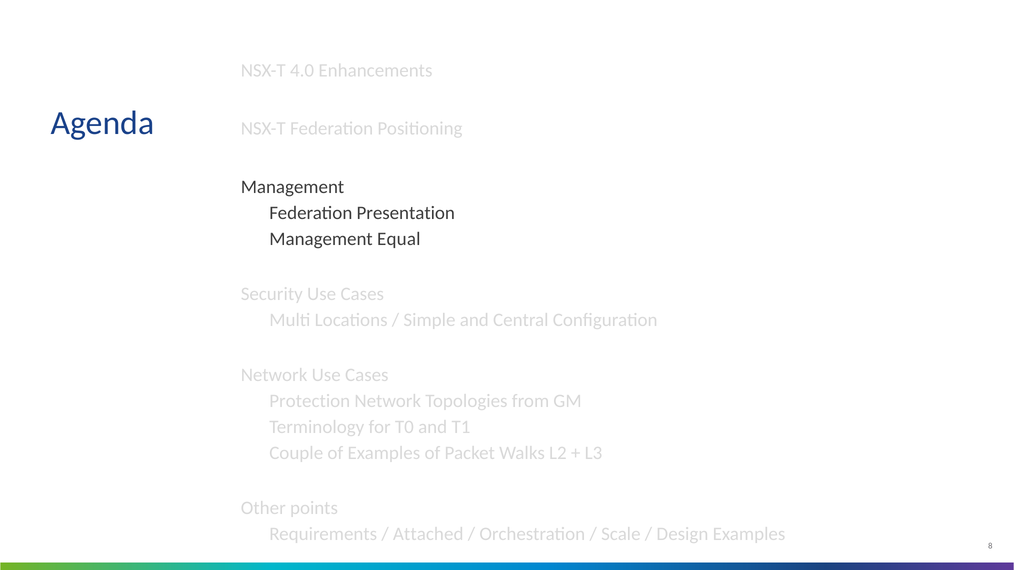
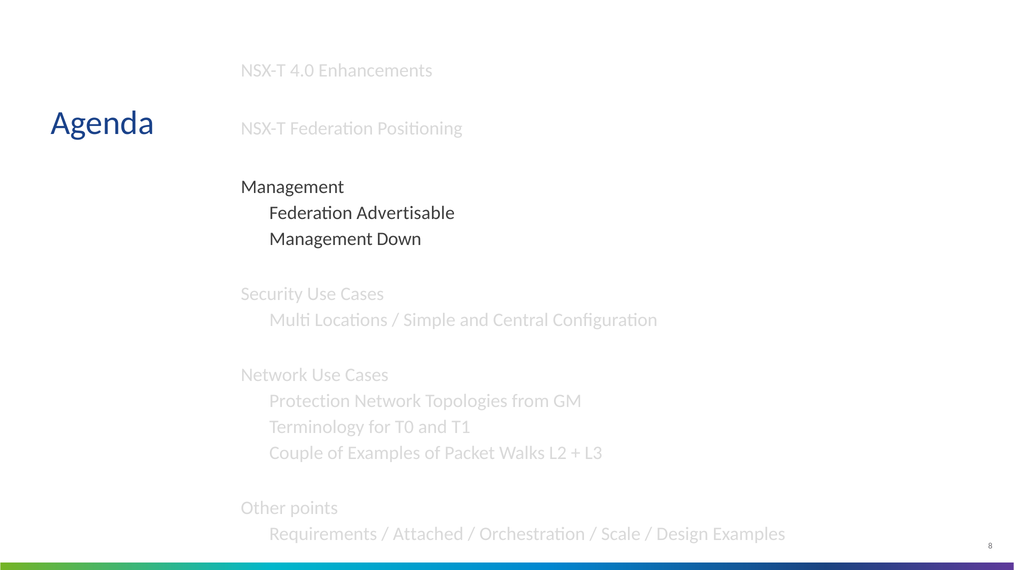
Presentation: Presentation -> Advertisable (406, 213)
Equal: Equal -> Down (399, 239)
